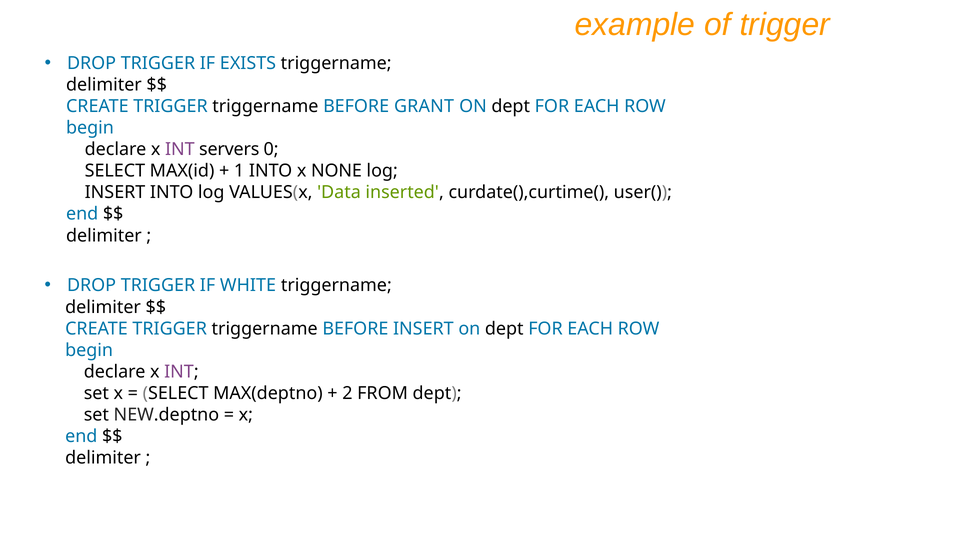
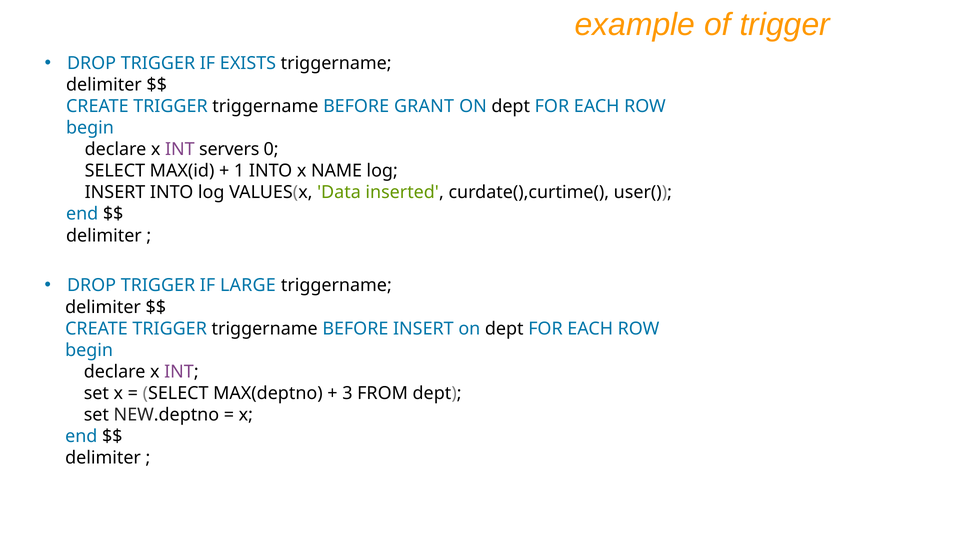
NONE: NONE -> NAME (337, 171)
WHITE: WHITE -> LARGE (248, 285)
2: 2 -> 3 (347, 393)
